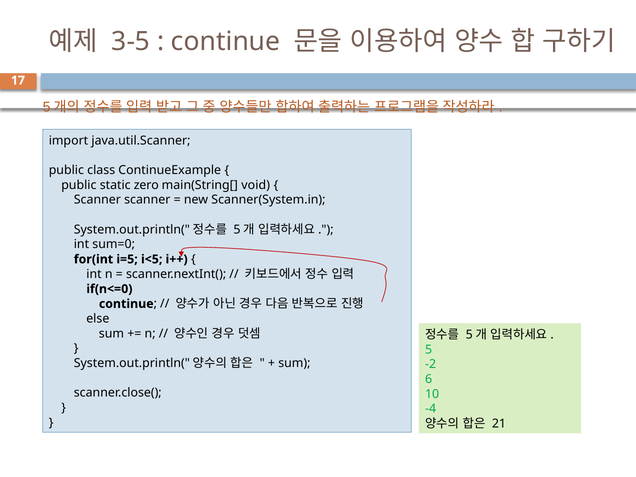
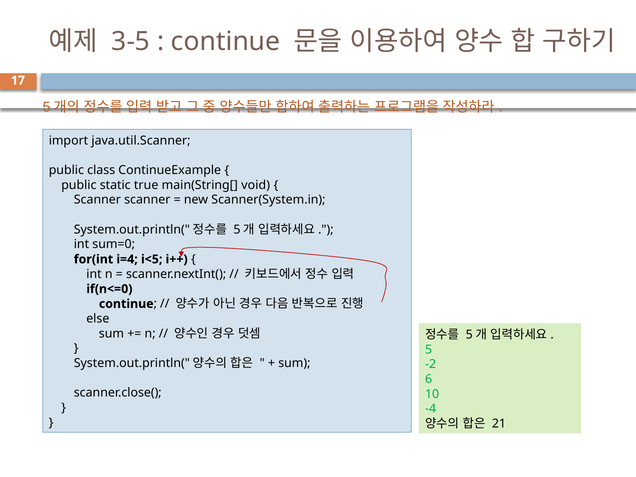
zero: zero -> true (146, 185)
i=5: i=5 -> i=4 (127, 259)
